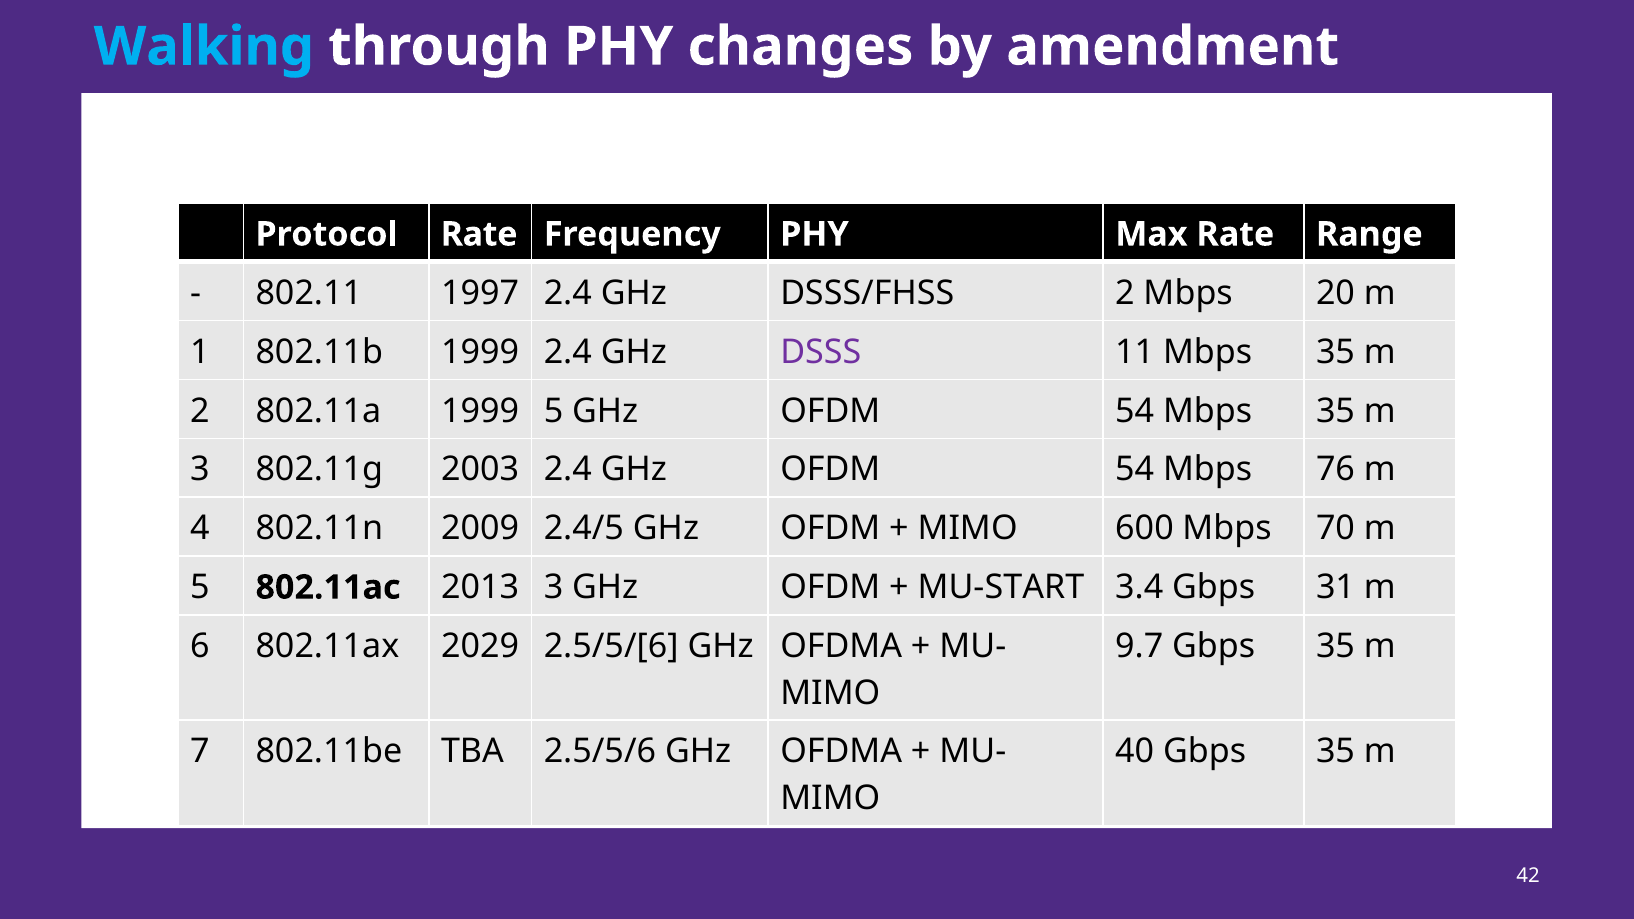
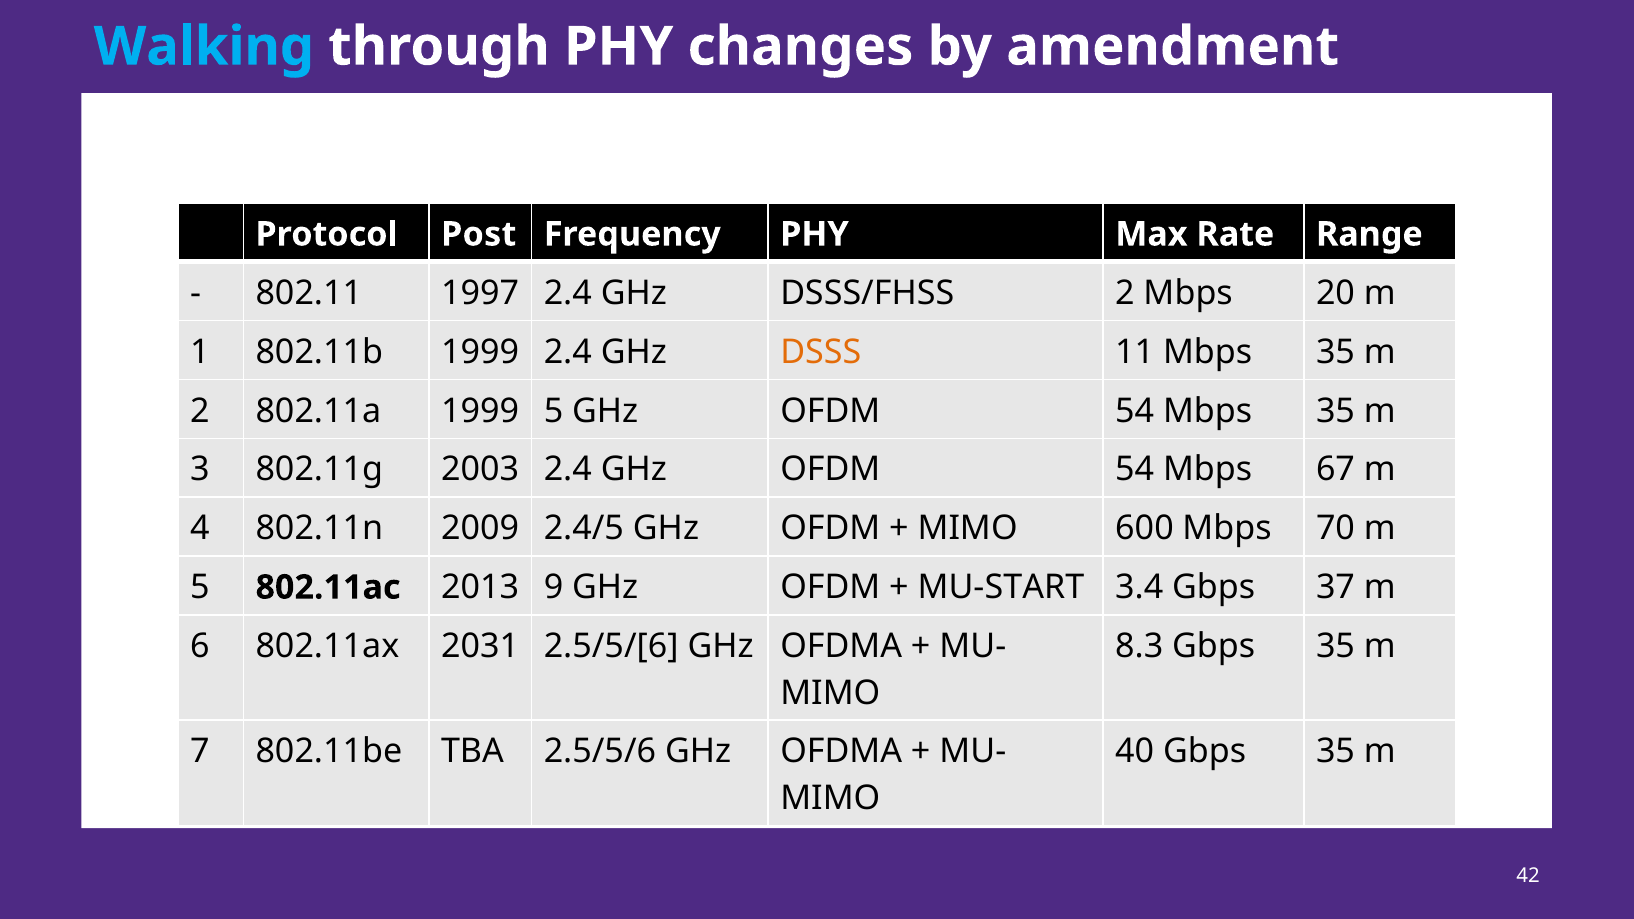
Protocol Rate: Rate -> Post (479, 234)
DSSS colour: purple -> orange (821, 352)
76: 76 -> 67 (1336, 470)
2013 3: 3 -> 9 (554, 587)
31: 31 -> 37 (1336, 587)
2029: 2029 -> 2031 (480, 646)
9.7: 9.7 -> 8.3 (1139, 646)
